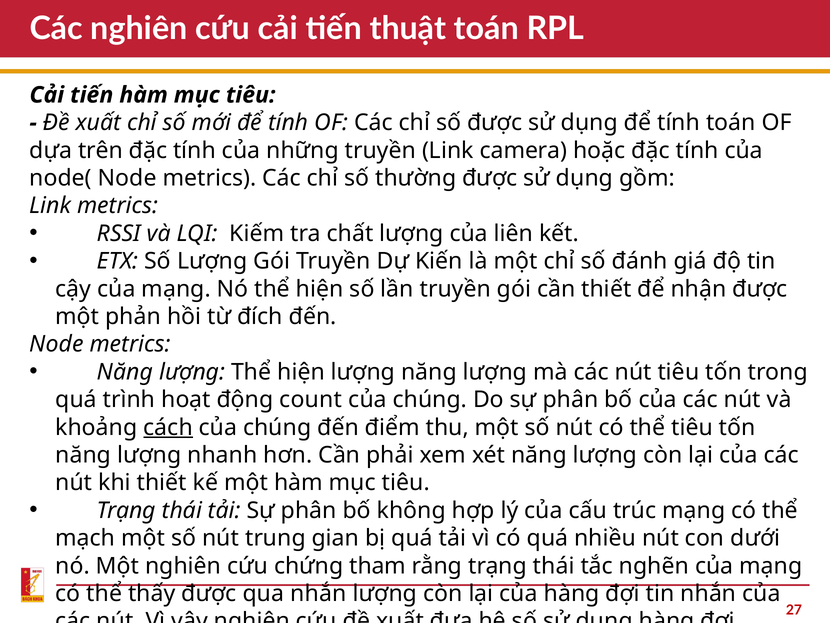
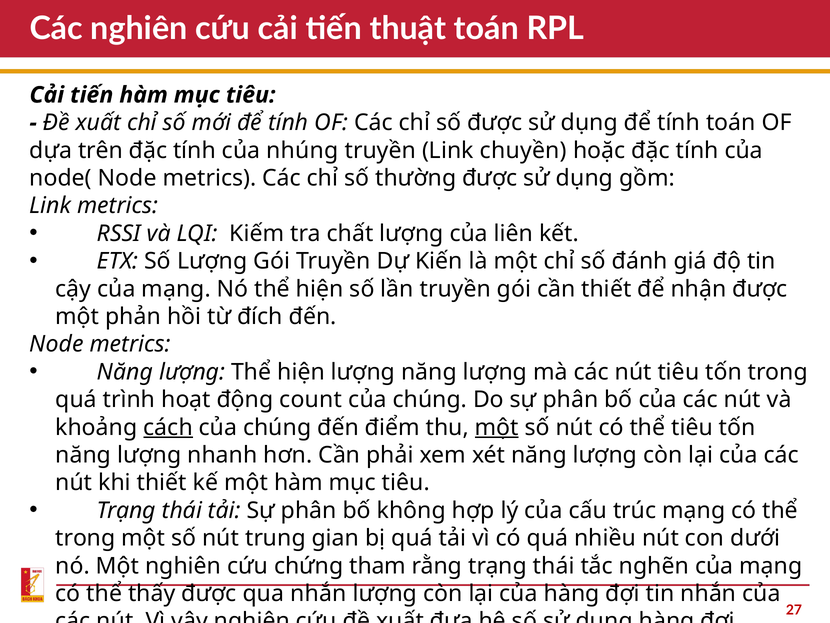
những: những -> nhúng (302, 150)
camera: camera -> chuyền (523, 150)
một underline: none -> present (497, 427)
mạch: mạch -> trong (85, 538)
